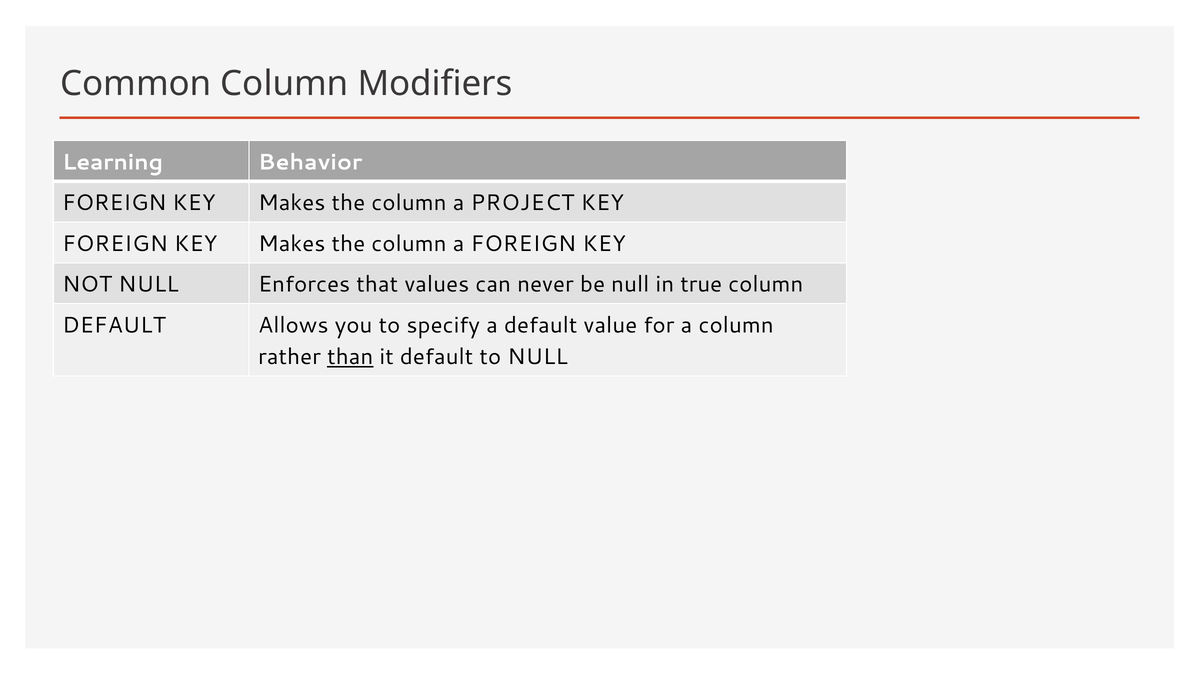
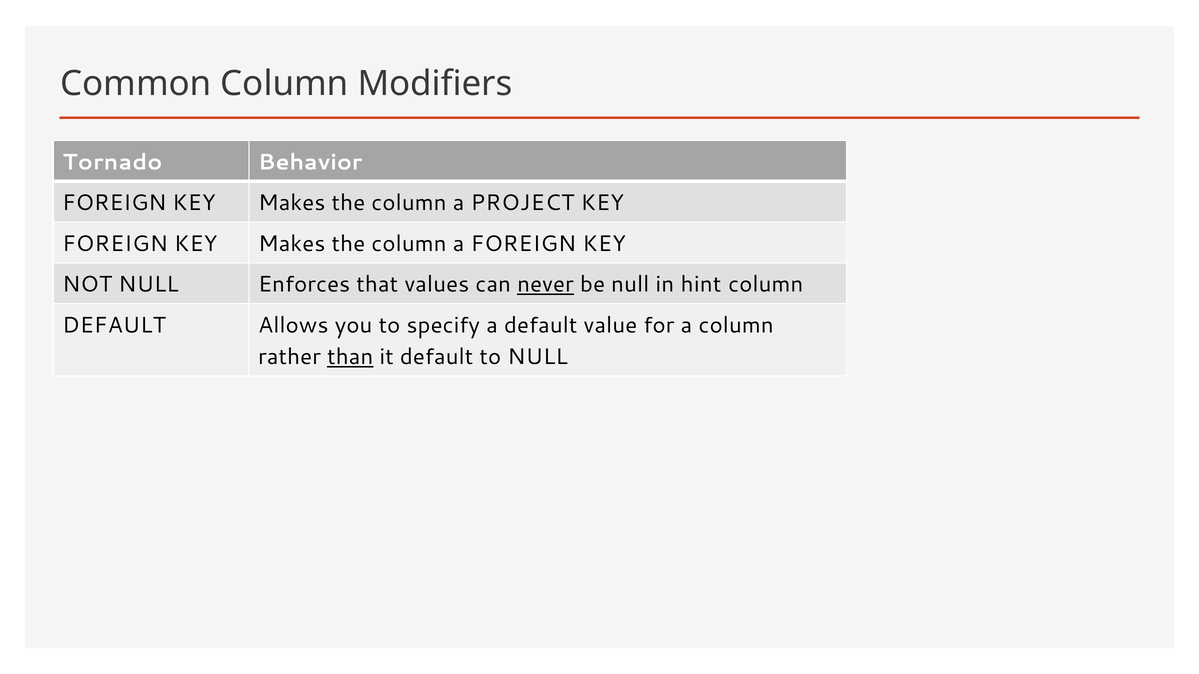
Learning: Learning -> Tornado (112, 162)
never underline: none -> present (545, 285)
true: true -> hint (701, 285)
